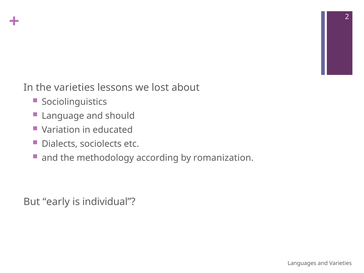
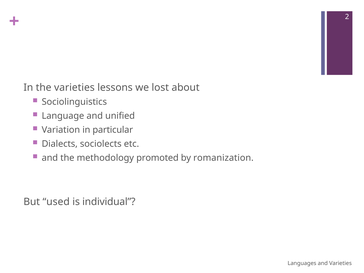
should: should -> unified (120, 116)
educated: educated -> particular (113, 130)
according: according -> promoted (157, 158)
early: early -> used (56, 202)
